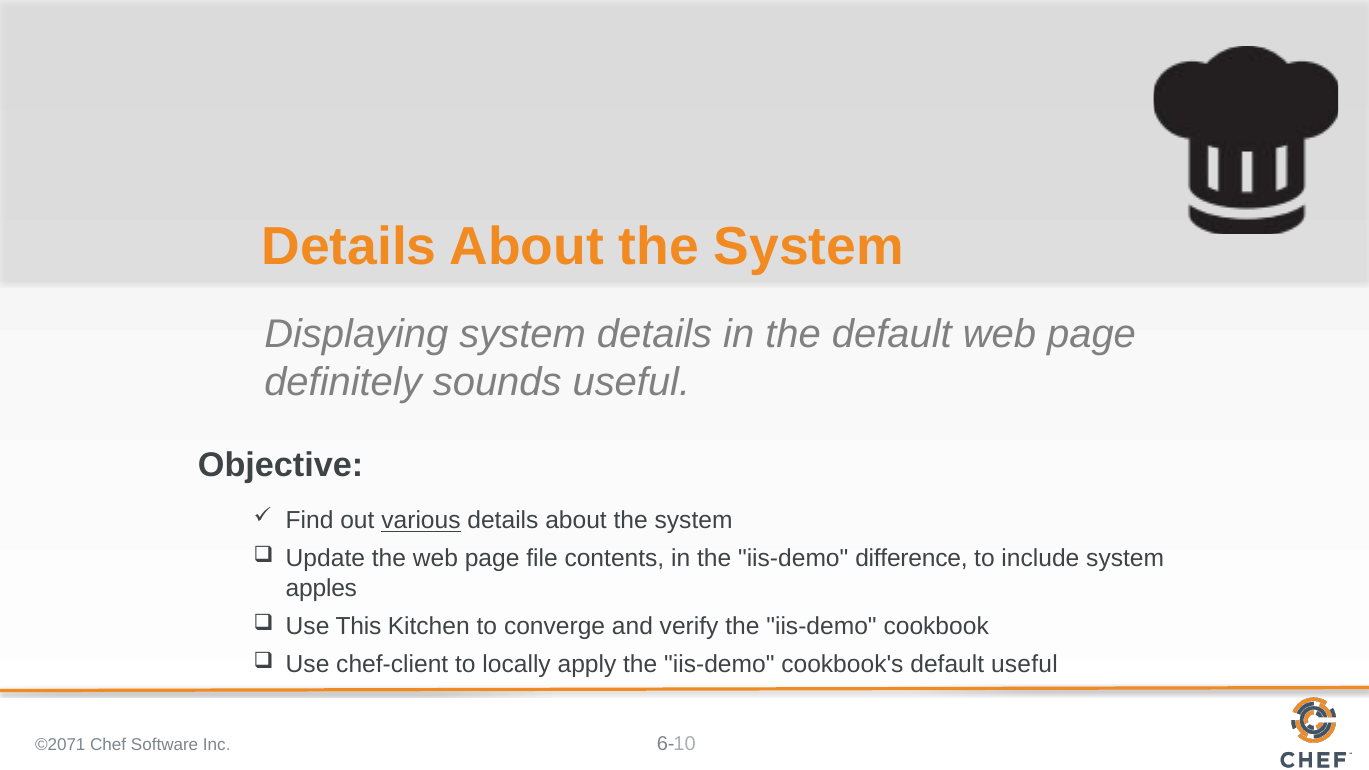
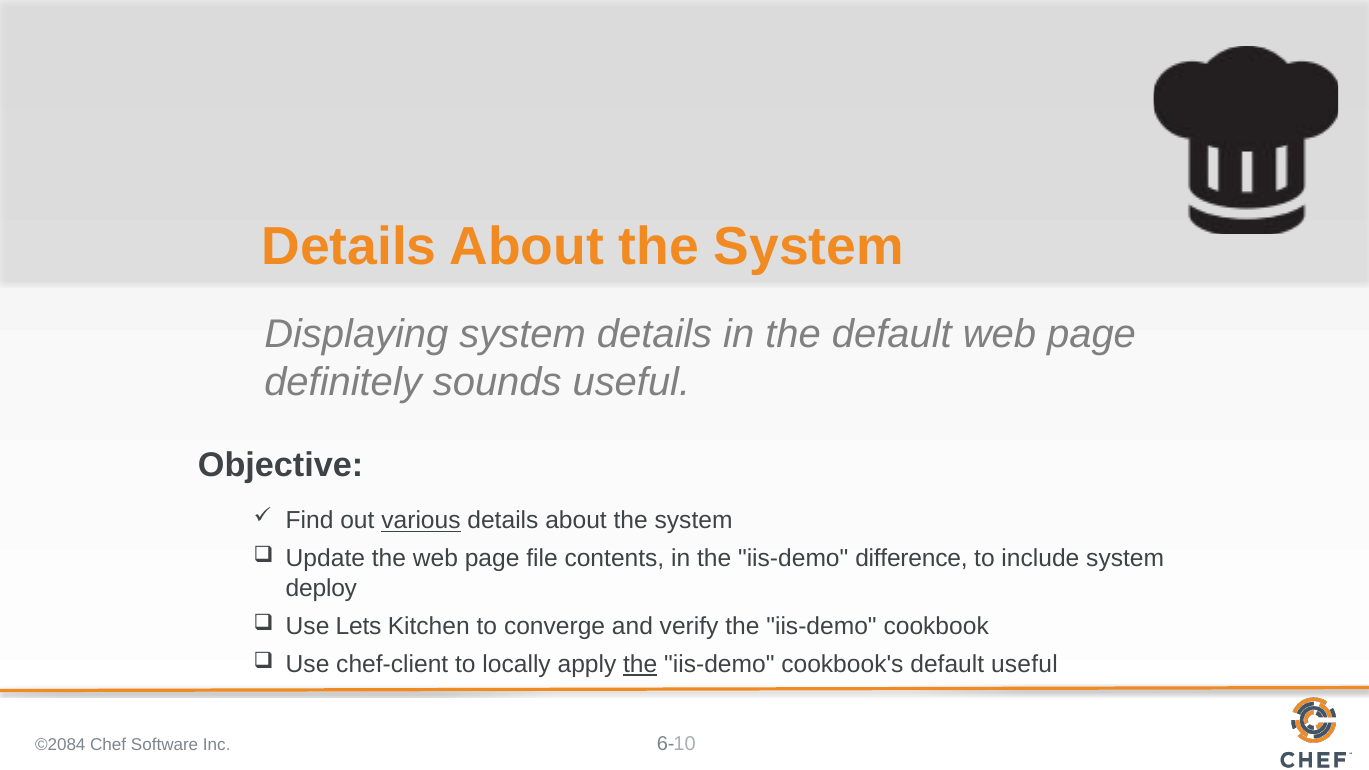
apples: apples -> deploy (321, 588)
This: This -> Lets (359, 626)
the underline: none -> present (640, 665)
©2071: ©2071 -> ©2084 (60, 745)
